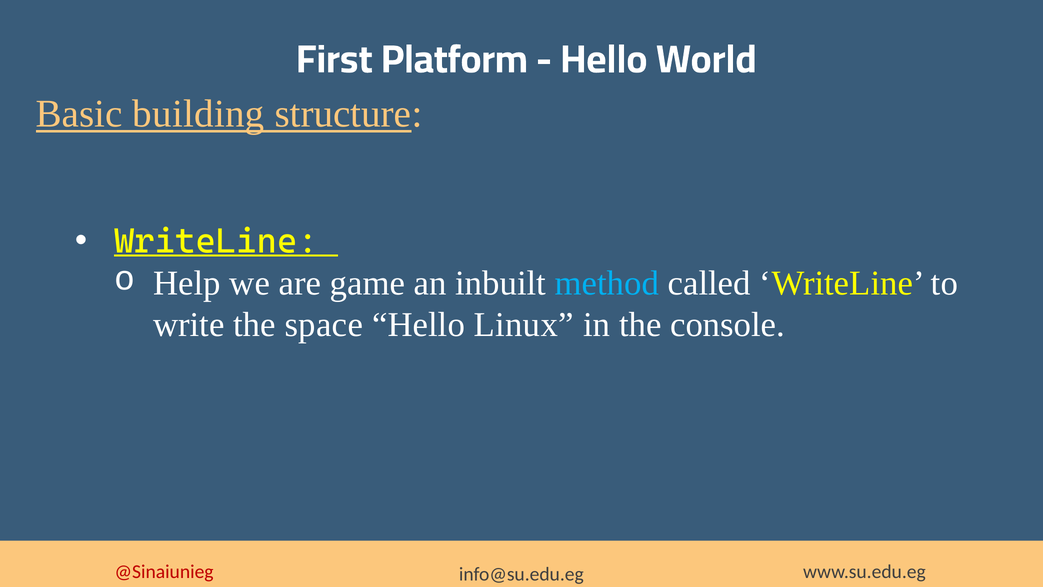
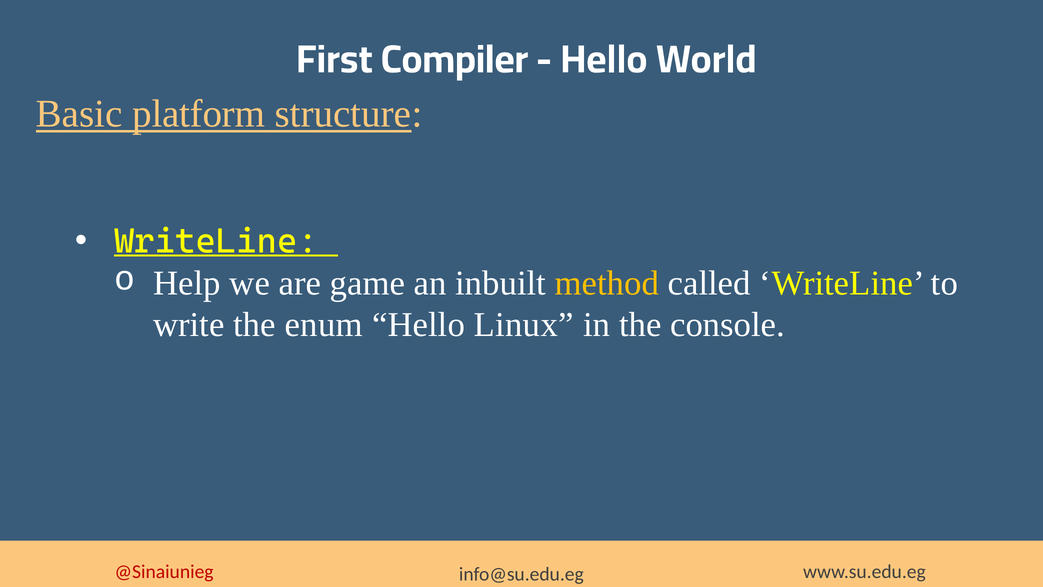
Platform: Platform -> Compiler (454, 59)
building: building -> platform (199, 114)
method colour: light blue -> yellow (607, 283)
space: space -> enum (324, 325)
